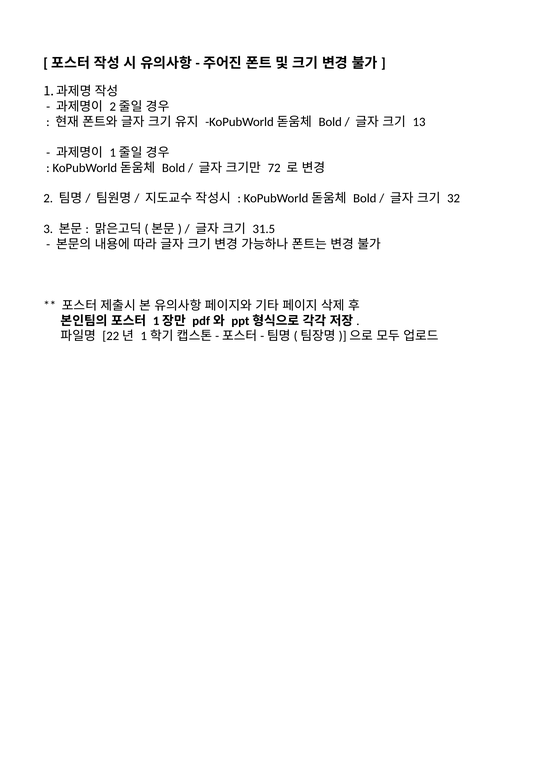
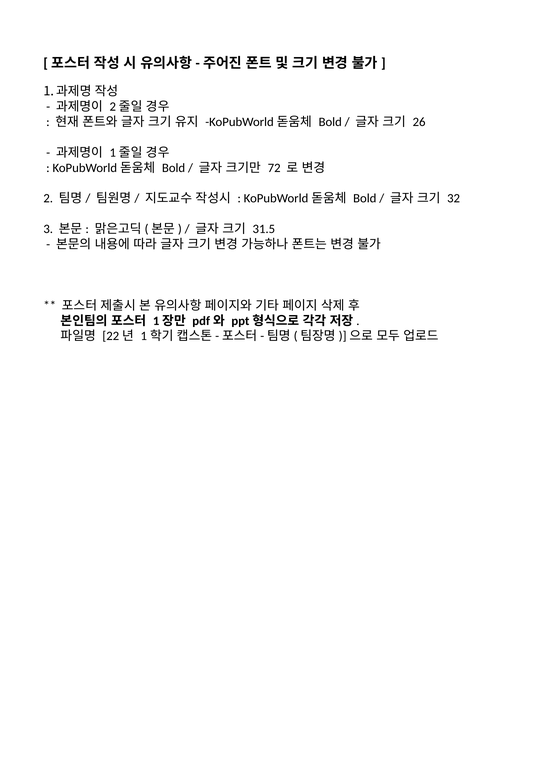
13: 13 -> 26 (419, 122)
